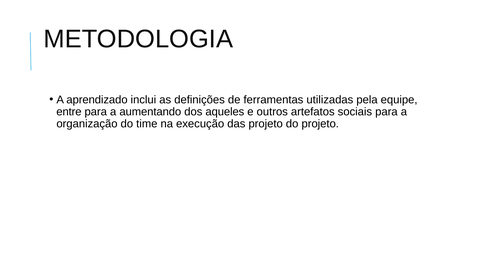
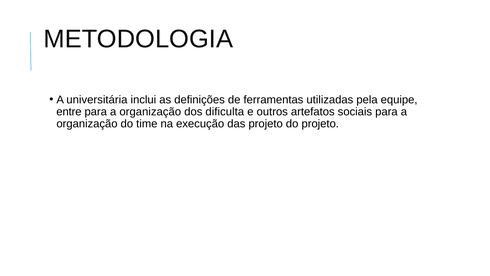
aprendizado: aprendizado -> universitária (97, 100)
aumentando: aumentando -> organização (150, 112)
aqueles: aqueles -> dificulta (225, 112)
